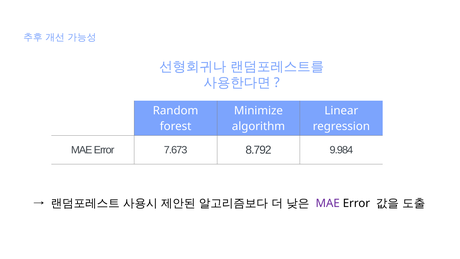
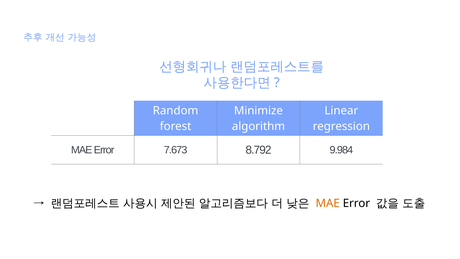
MAE colour: purple -> orange (328, 203)
